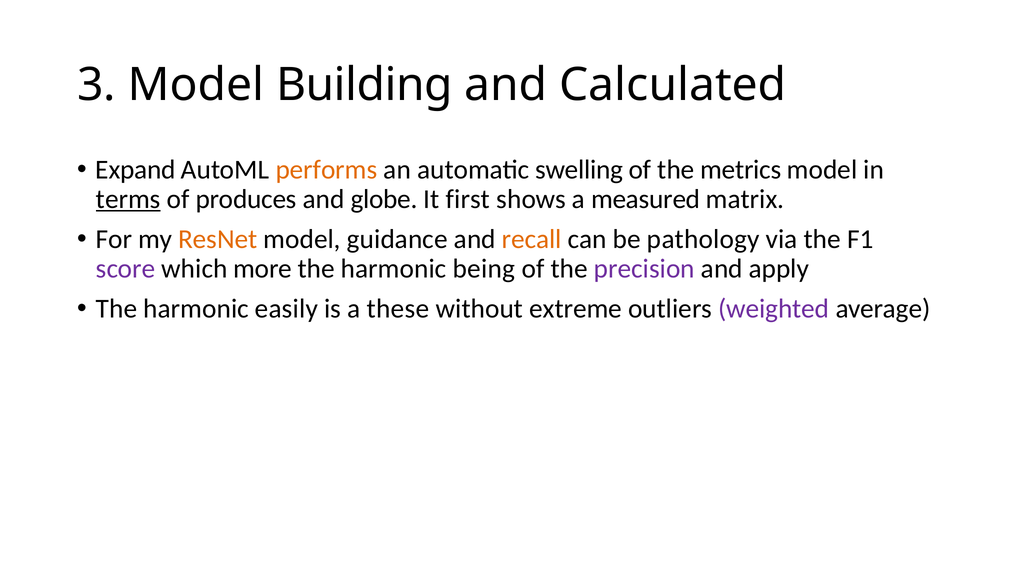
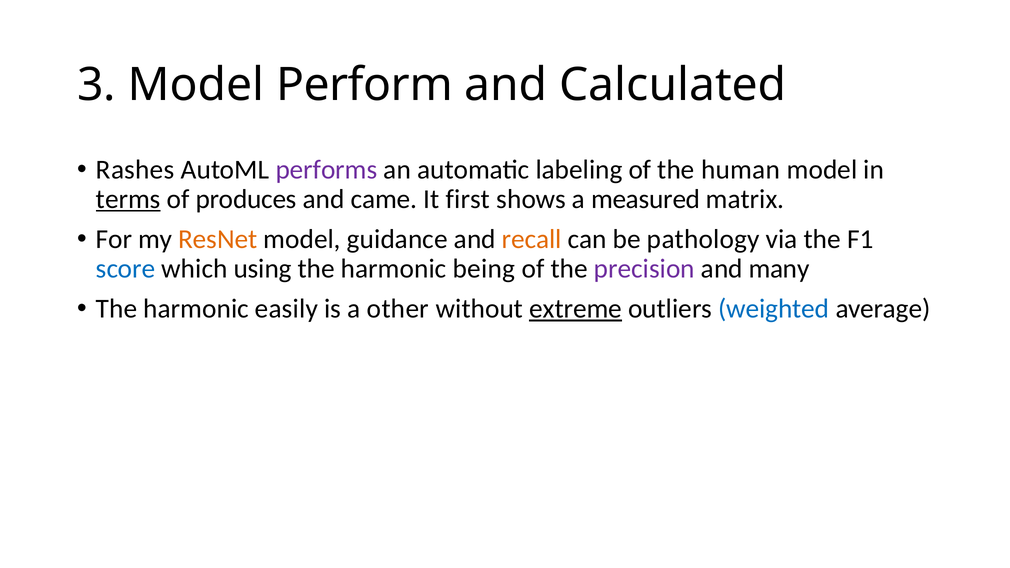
Building: Building -> Perform (364, 85)
Expand: Expand -> Rashes (135, 170)
performs colour: orange -> purple (326, 170)
swelling: swelling -> labeling (579, 170)
metrics: metrics -> human (741, 170)
globe: globe -> came (384, 199)
score colour: purple -> blue (126, 269)
more: more -> using (263, 269)
apply: apply -> many (779, 269)
these: these -> other (398, 309)
extreme underline: none -> present (576, 309)
weighted colour: purple -> blue (774, 309)
